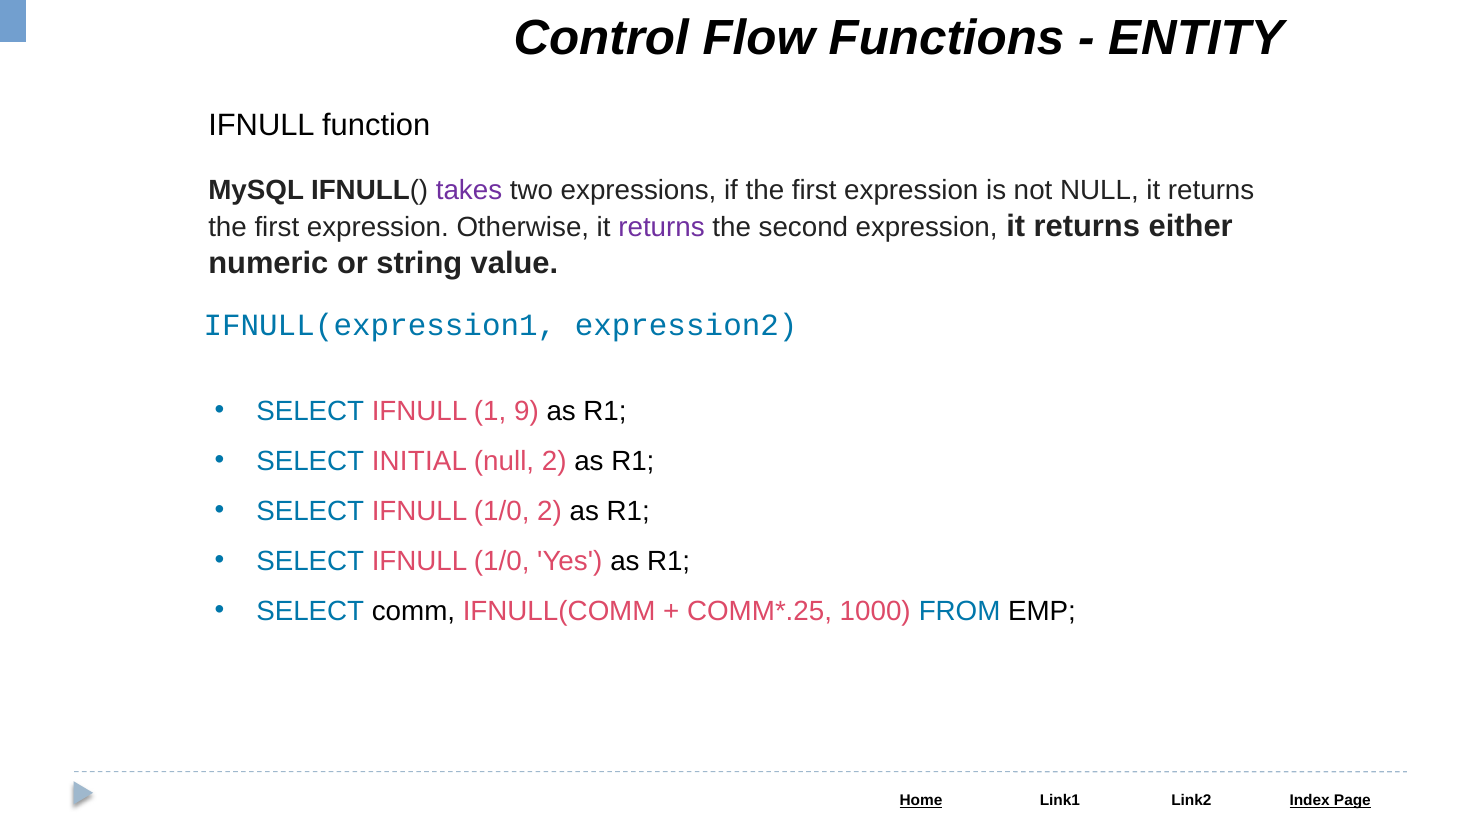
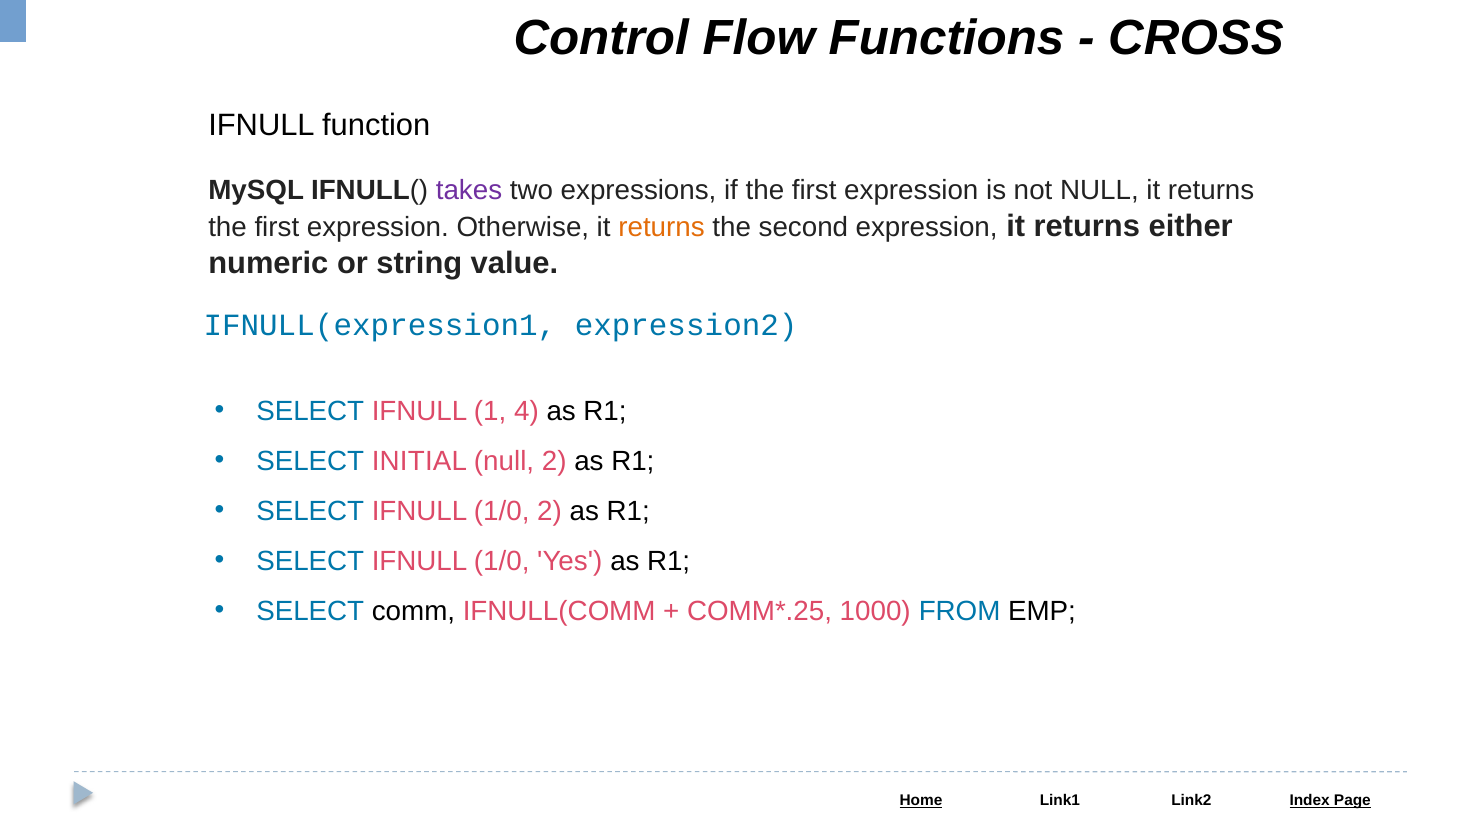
ENTITY: ENTITY -> CROSS (1196, 39)
returns colour: purple -> orange (662, 227)
9: 9 -> 4 (526, 411)
